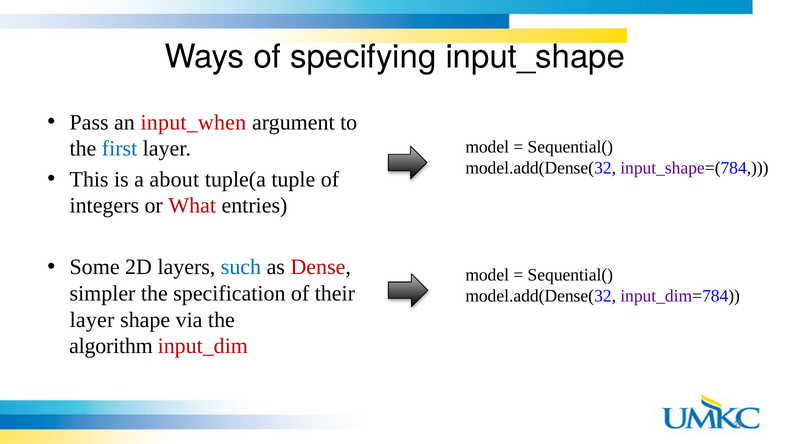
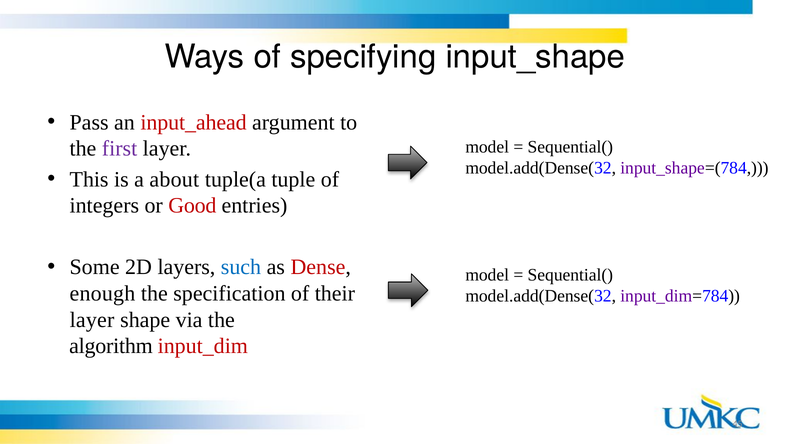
input_when: input_when -> input_ahead (194, 122)
first colour: blue -> purple (120, 149)
What: What -> Good (192, 206)
simpler: simpler -> enough (102, 294)
